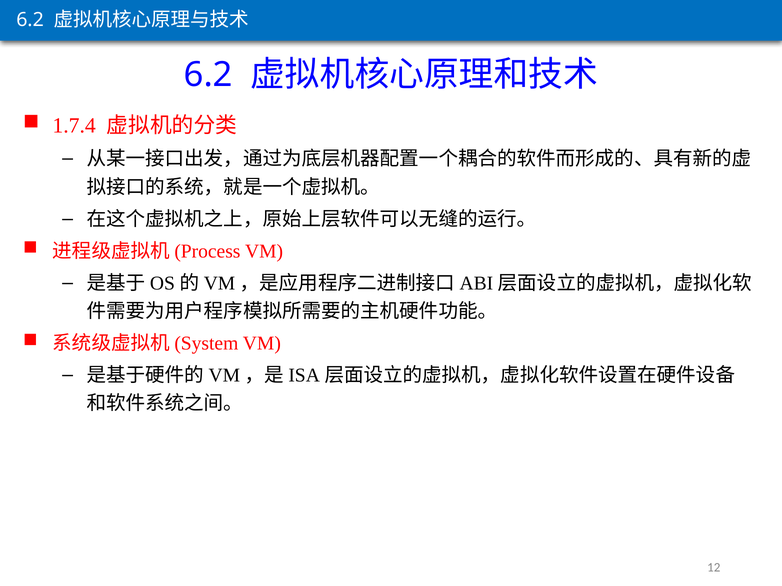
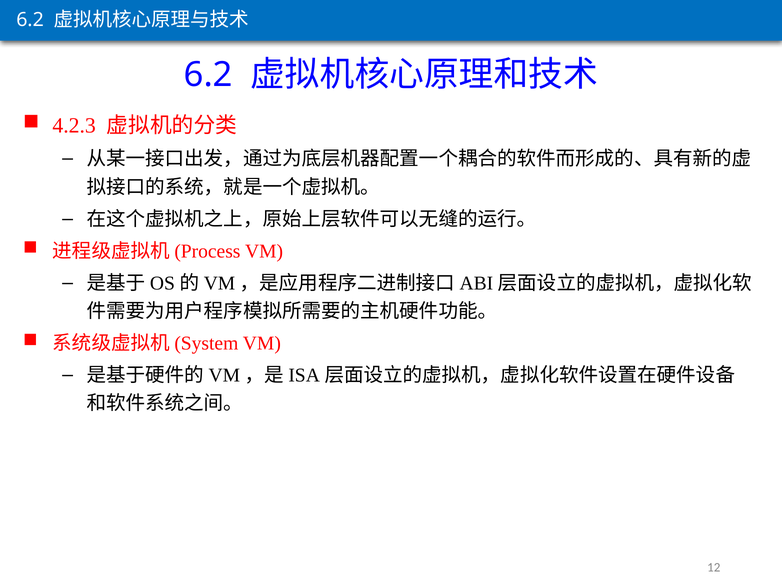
1.7.4: 1.7.4 -> 4.2.3 (74, 126)
